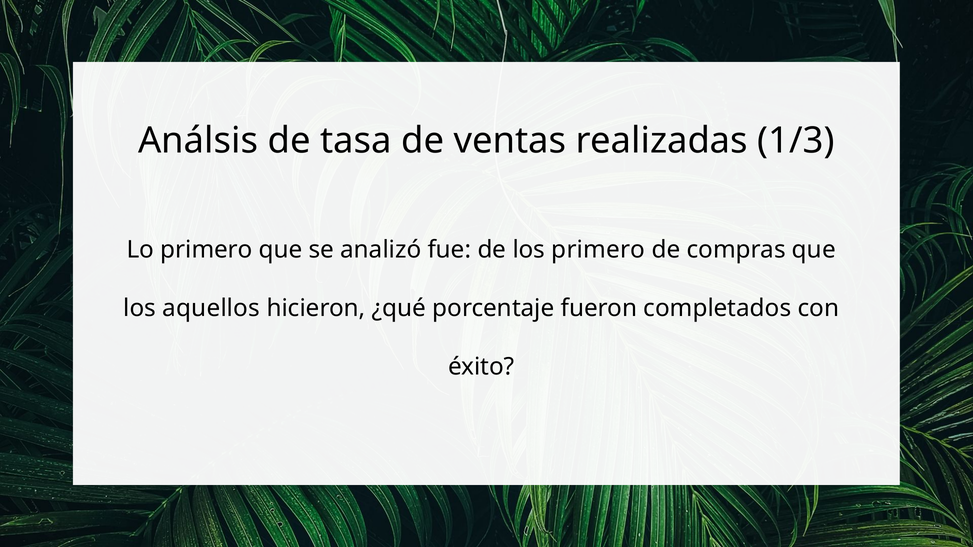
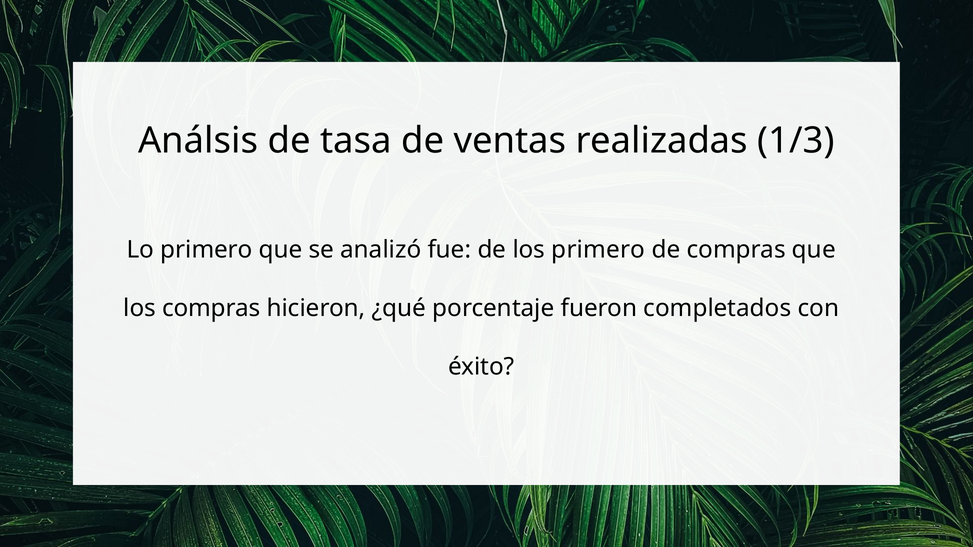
los aquellos: aquellos -> compras (211, 308)
